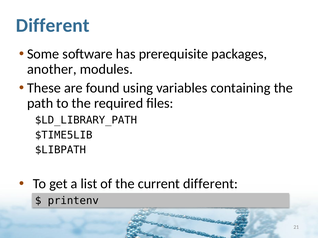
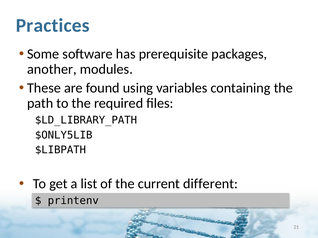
Different: Different -> Practices (53, 26)
$TIME5LIB: $TIME5LIB -> $ONLY5LIB (64, 135)
